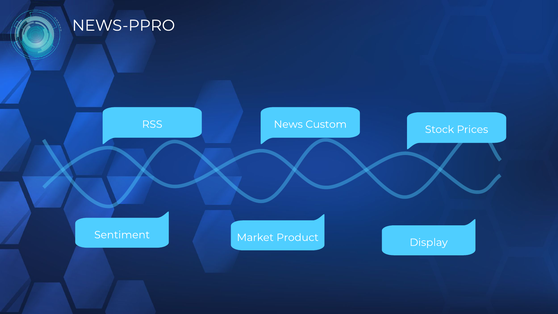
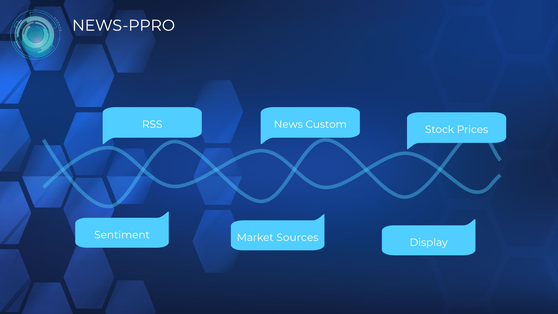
Product: Product -> Sources (297, 237)
